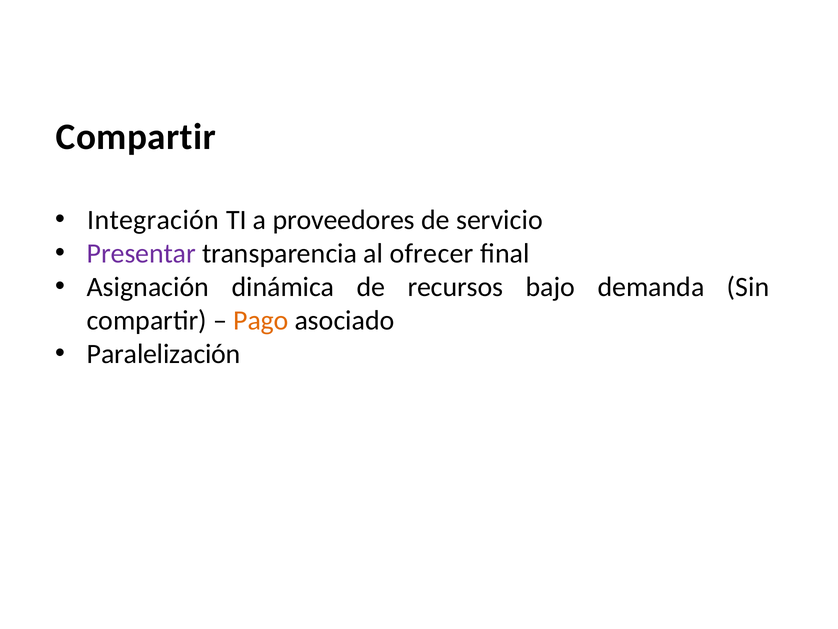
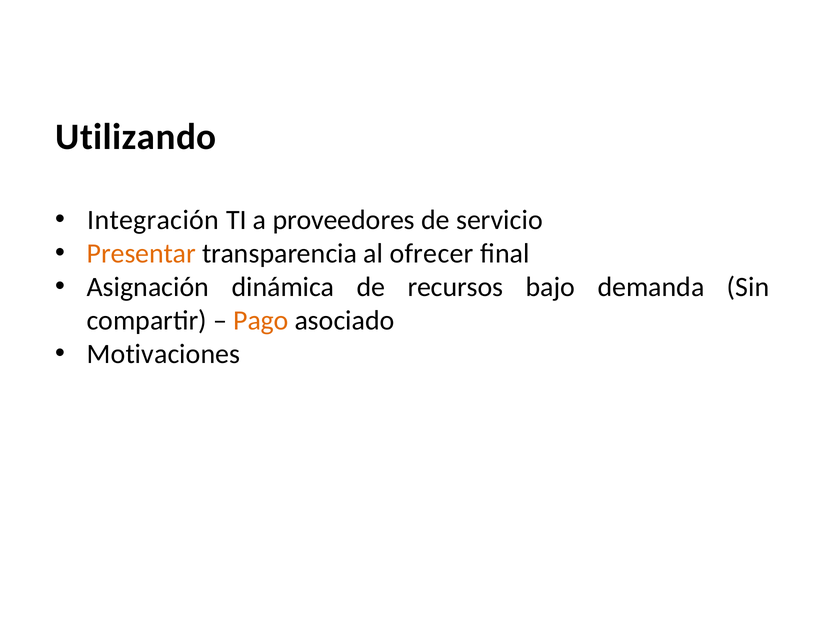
Compartir: Compartir -> Utilizando (136, 137)
Presentar colour: purple -> orange (141, 253)
Paralelización: Paralelización -> Motivaciones (164, 354)
